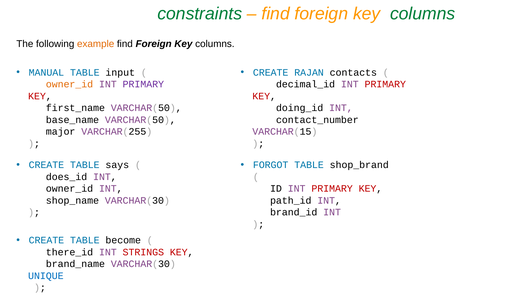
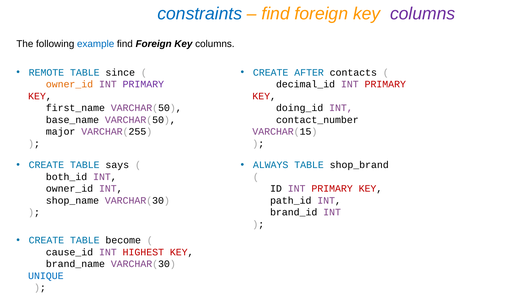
constraints colour: green -> blue (200, 14)
columns colour: green -> purple (423, 14)
example colour: orange -> blue (96, 44)
MANUAL: MANUAL -> REMOTE (46, 72)
input: input -> since (120, 72)
RAJAN: RAJAN -> AFTER (309, 72)
FORGOT: FORGOT -> ALWAYS (271, 165)
does_id: does_id -> both_id (67, 176)
there_id: there_id -> cause_id (69, 252)
STRINGS: STRINGS -> HIGHEST (143, 252)
